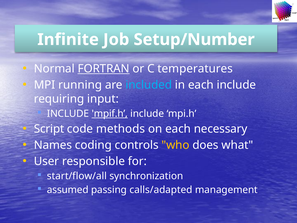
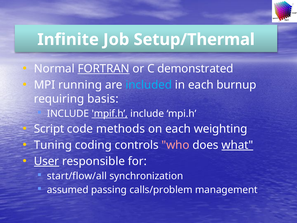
Setup/Number: Setup/Number -> Setup/Thermal (194, 40)
temperatures: temperatures -> demonstrated (195, 69)
each include: include -> burnup (236, 85)
input: input -> basis (103, 99)
necessary: necessary -> weighting (221, 129)
Names: Names -> Tuning (53, 145)
who colour: yellow -> pink (176, 145)
what underline: none -> present (237, 145)
User underline: none -> present (47, 161)
calls/adapted: calls/adapted -> calls/problem (161, 190)
